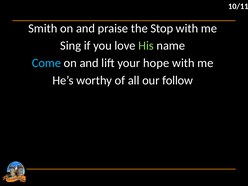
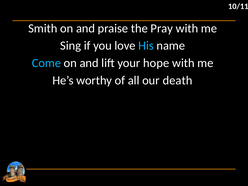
Stop: Stop -> Pray (162, 28)
His colour: light green -> light blue (146, 46)
follow: follow -> death (178, 80)
